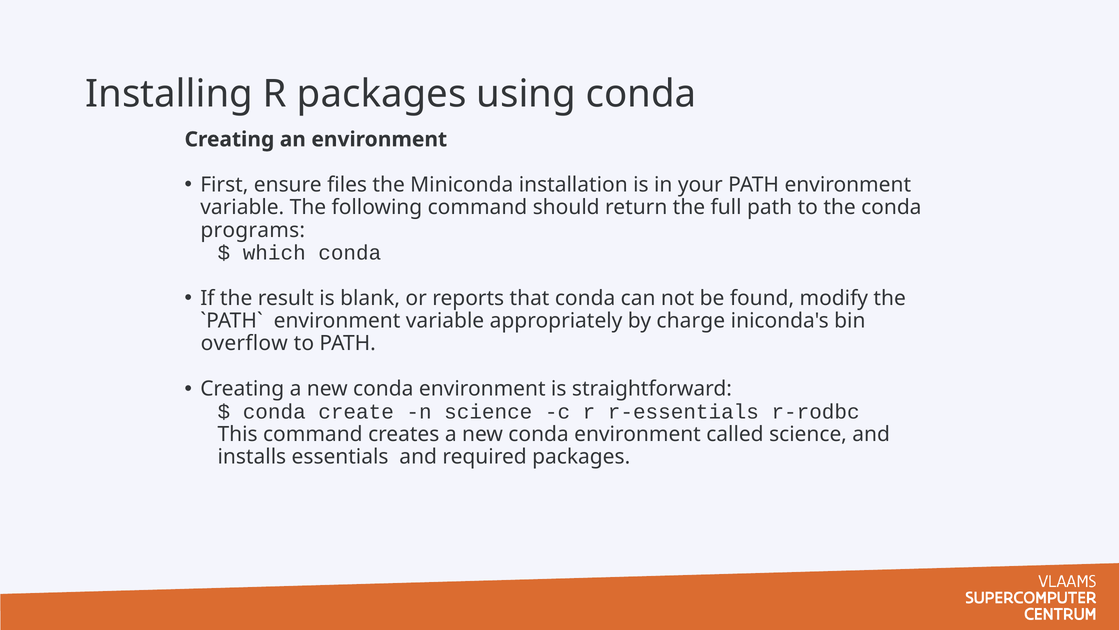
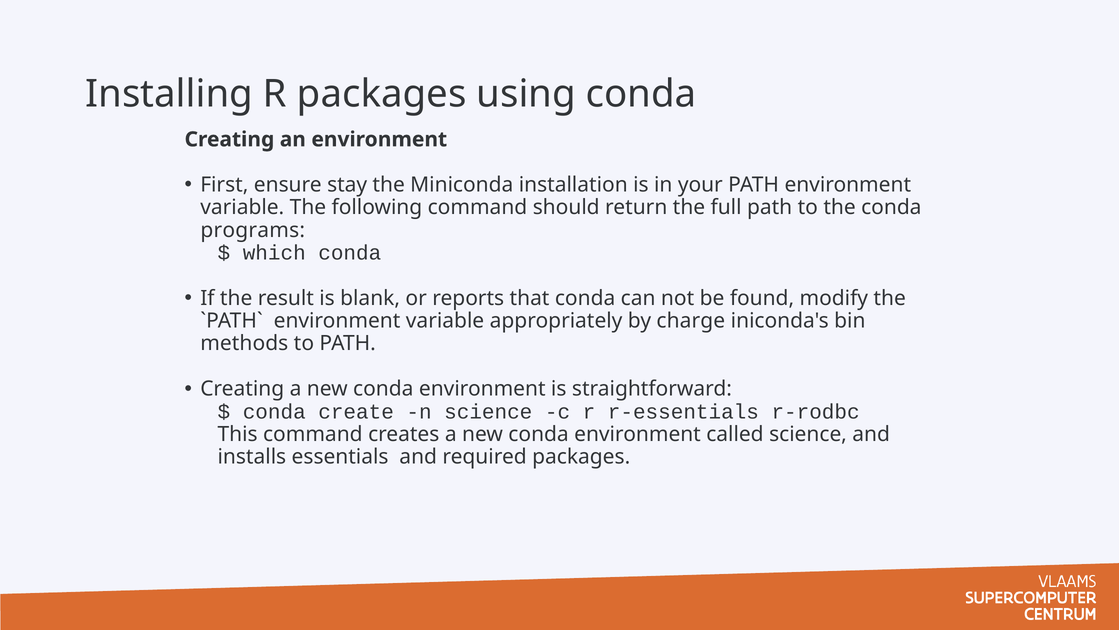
files: files -> stay (347, 185)
overflow: overflow -> methods (244, 343)
